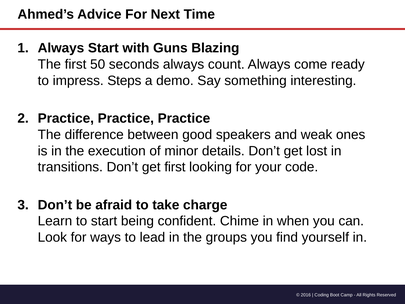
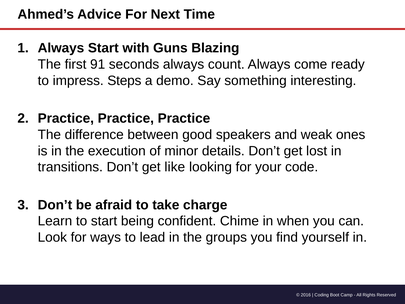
50: 50 -> 91 (98, 64)
get first: first -> like (175, 167)
